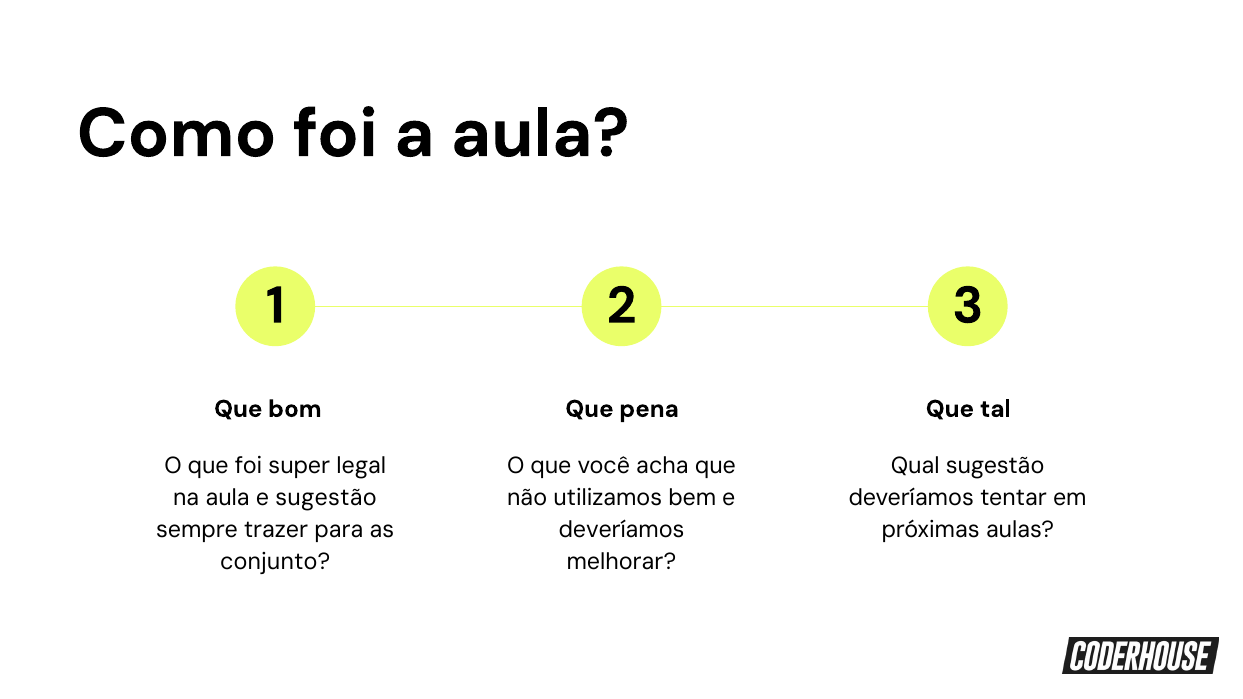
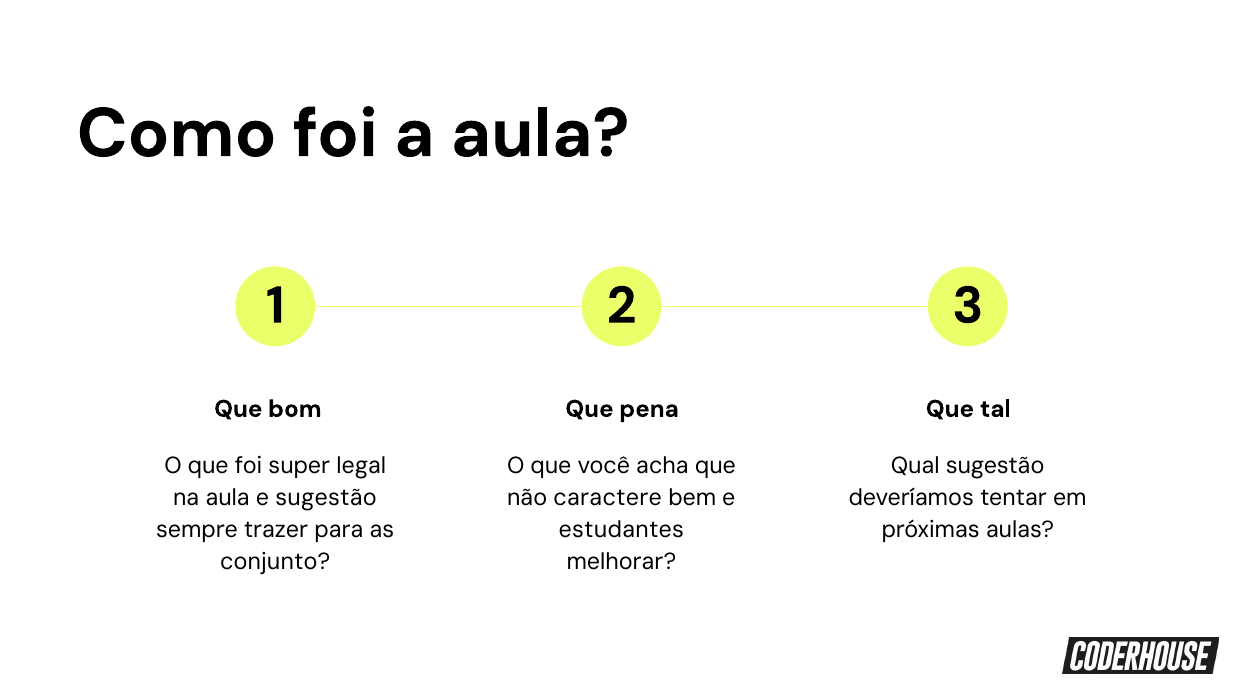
utilizamos: utilizamos -> caractere (608, 498)
deveríamos: deveríamos -> estudantes (621, 530)
